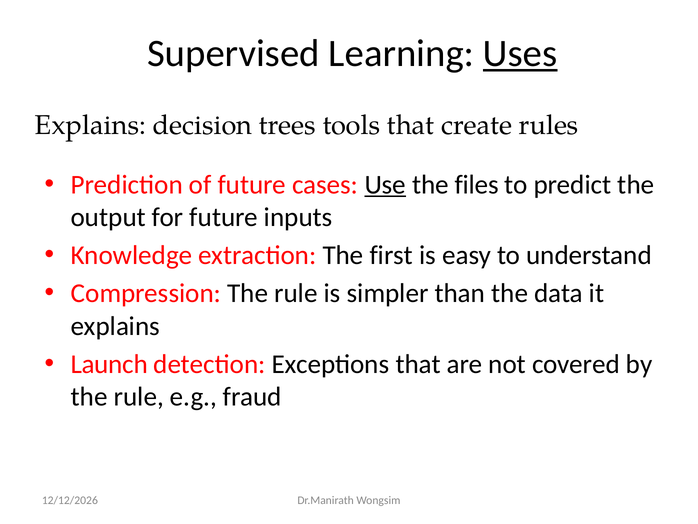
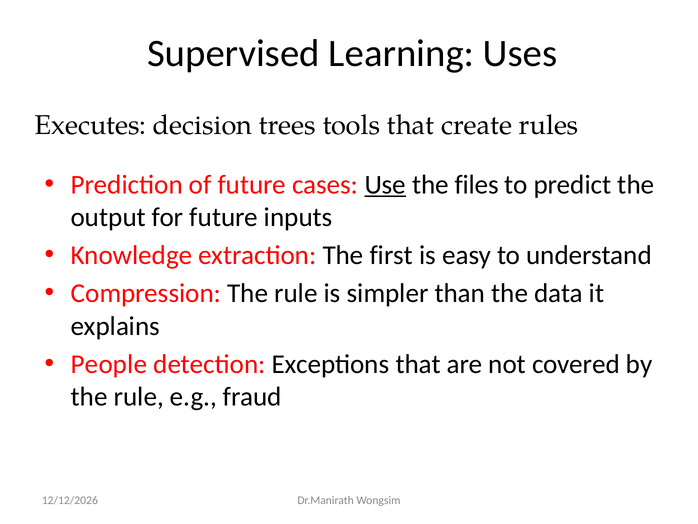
Uses underline: present -> none (520, 53)
Explains: Explains -> Executes (91, 125)
Launch: Launch -> People (109, 364)
